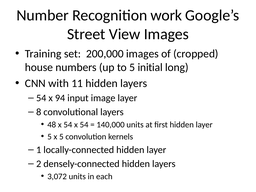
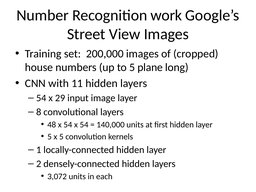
initial: initial -> plane (150, 67)
94: 94 -> 29 (60, 98)
